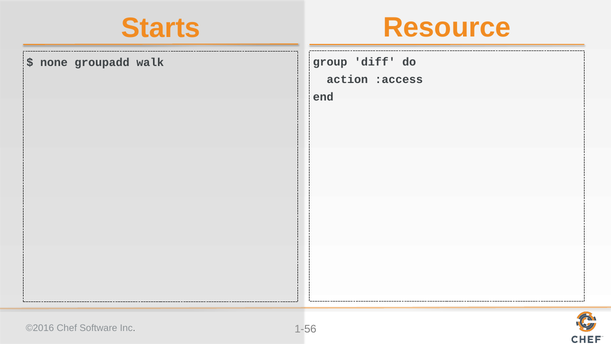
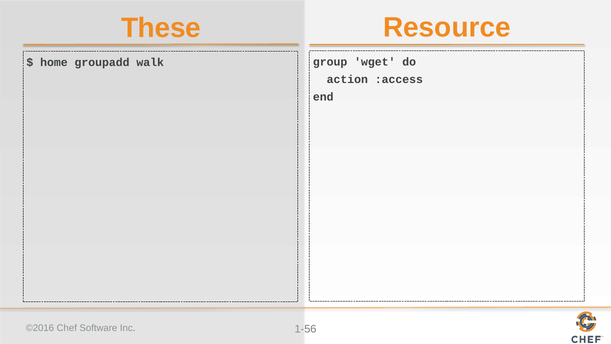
Starts: Starts -> These (161, 28)
none: none -> home (54, 62)
diff: diff -> wget (375, 62)
